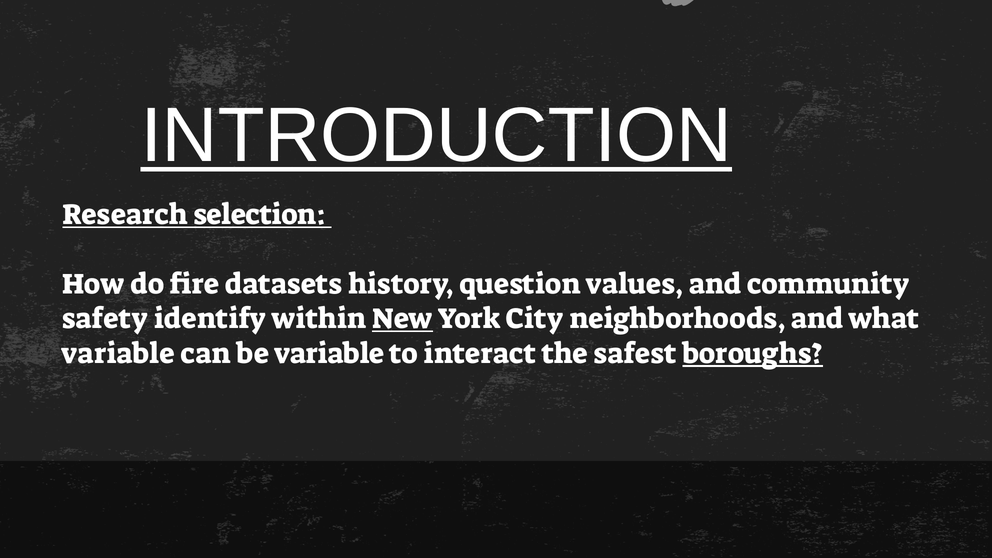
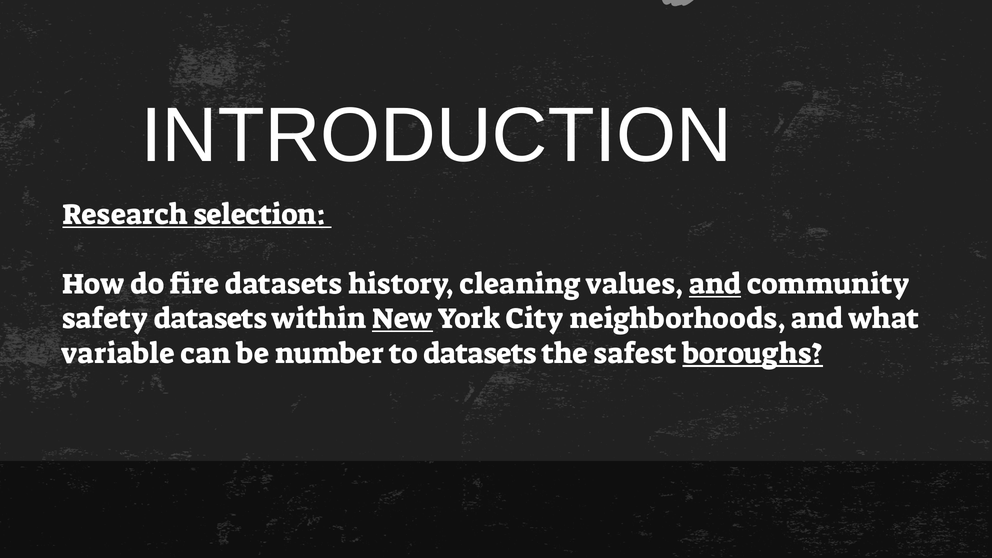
INTRODUCTION underline: present -> none (436, 136)
question: question -> cleaning (520, 284)
and underline: none -> present (715, 284)
safety identify: identify -> datasets (211, 319)
be variable: variable -> number (329, 354)
to interact: interact -> datasets (480, 354)
